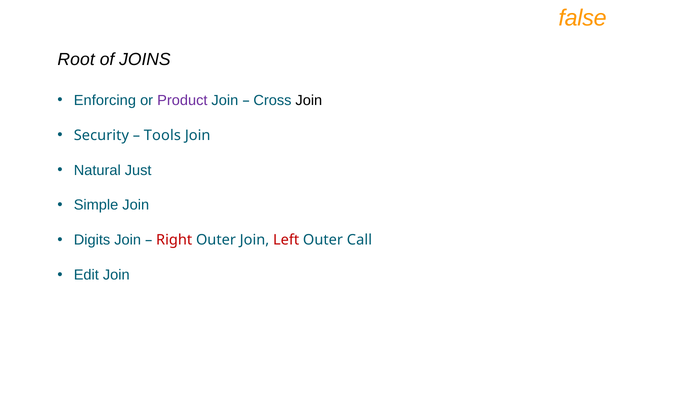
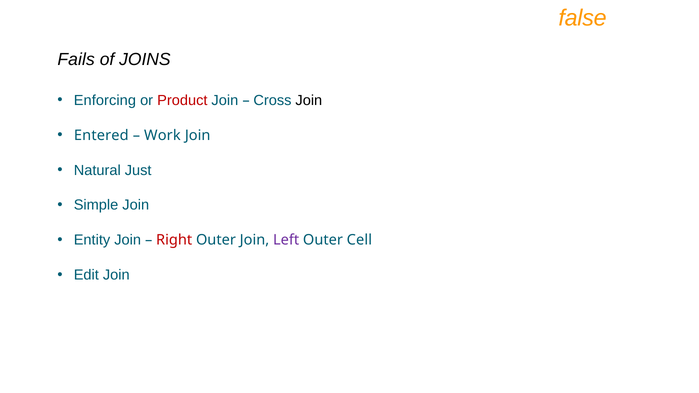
Root: Root -> Fails (76, 60)
Product colour: purple -> red (182, 100)
Security: Security -> Entered (101, 135)
Tools: Tools -> Work (162, 135)
Digits: Digits -> Entity (92, 240)
Left colour: red -> purple (286, 240)
Call: Call -> Cell (359, 240)
